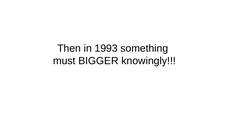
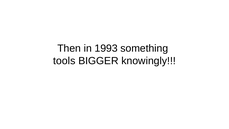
must: must -> tools (64, 61)
